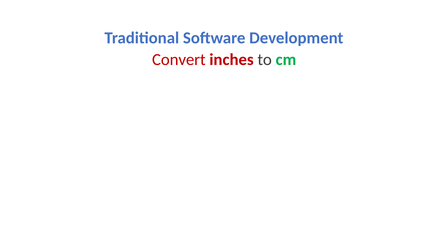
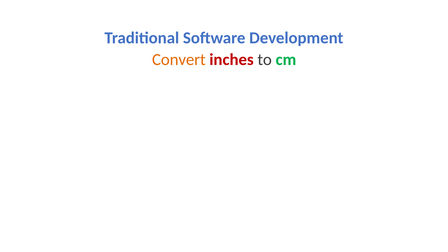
Convert colour: red -> orange (179, 60)
